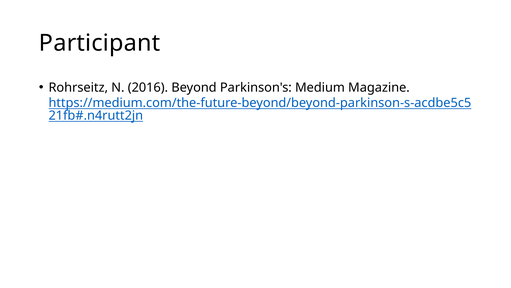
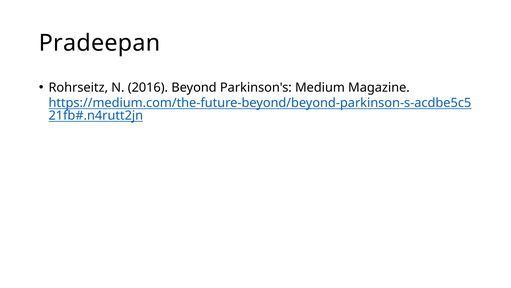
Participant: Participant -> Pradeepan (100, 43)
